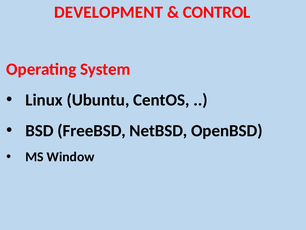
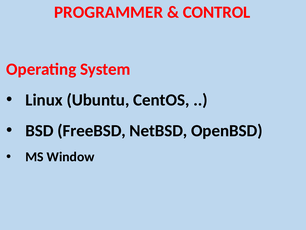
DEVELOPMENT: DEVELOPMENT -> PROGRAMMER (109, 12)
